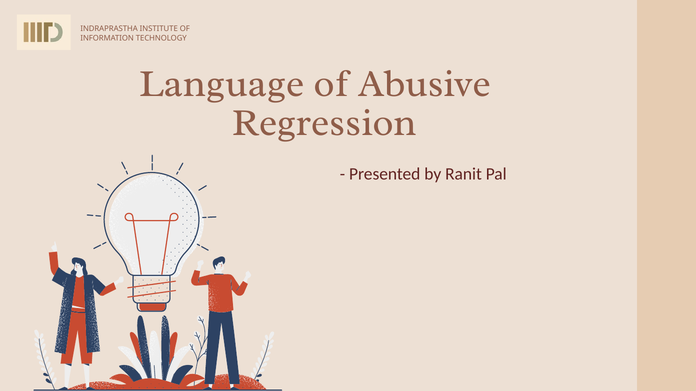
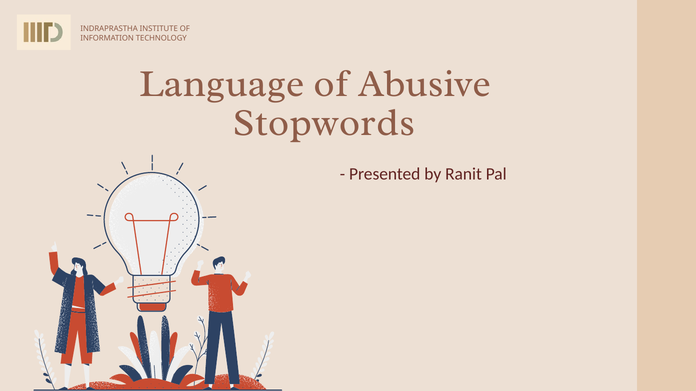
Regression: Regression -> Stopwords (324, 123)
